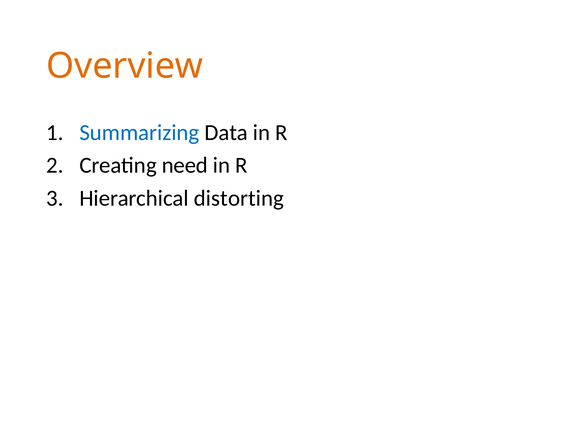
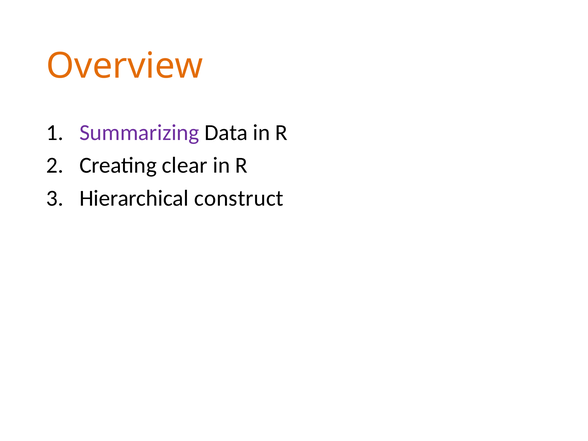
Summarizing colour: blue -> purple (139, 133)
need: need -> clear (185, 165)
distorting: distorting -> construct (239, 198)
